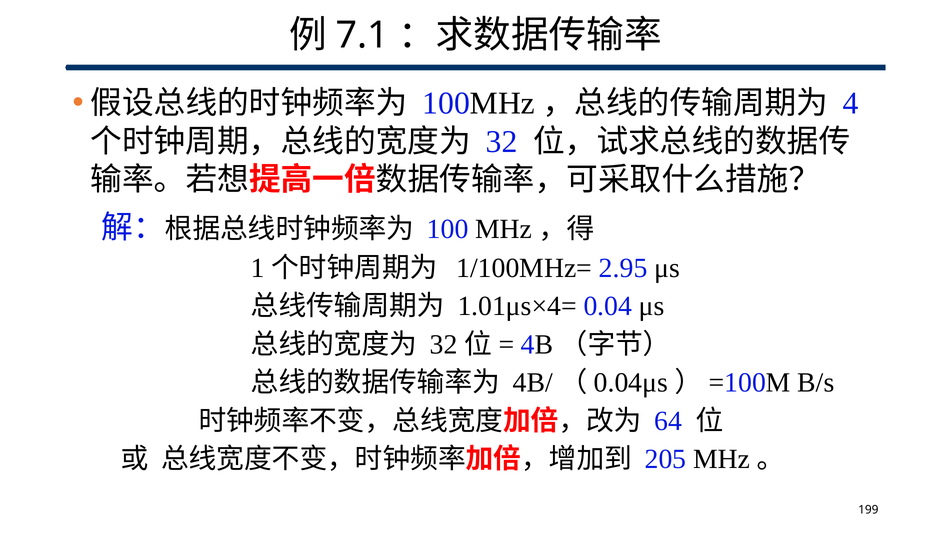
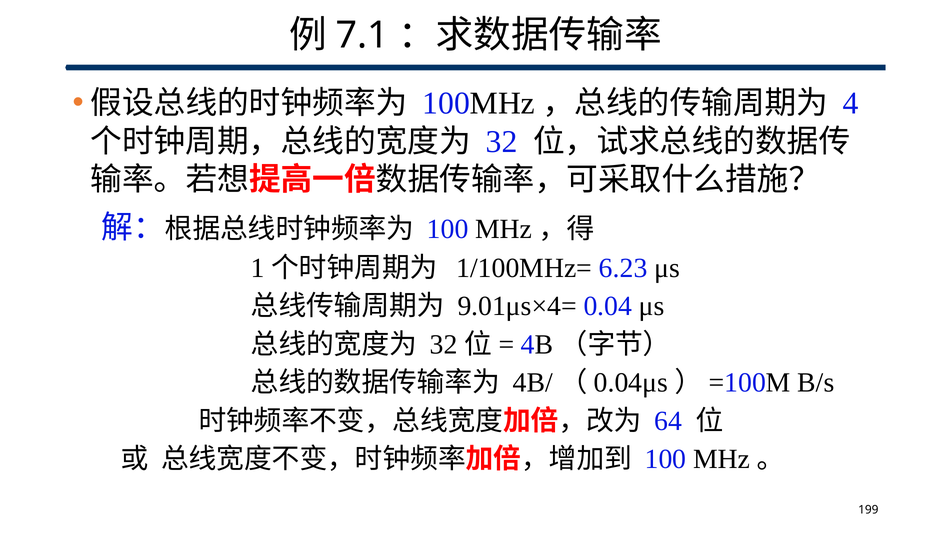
2.95: 2.95 -> 6.23 (623, 268)
1.01μs×4=: 1.01μs×4= -> 9.01μs×4= (517, 306)
205: 205 -> 100 (666, 459)
